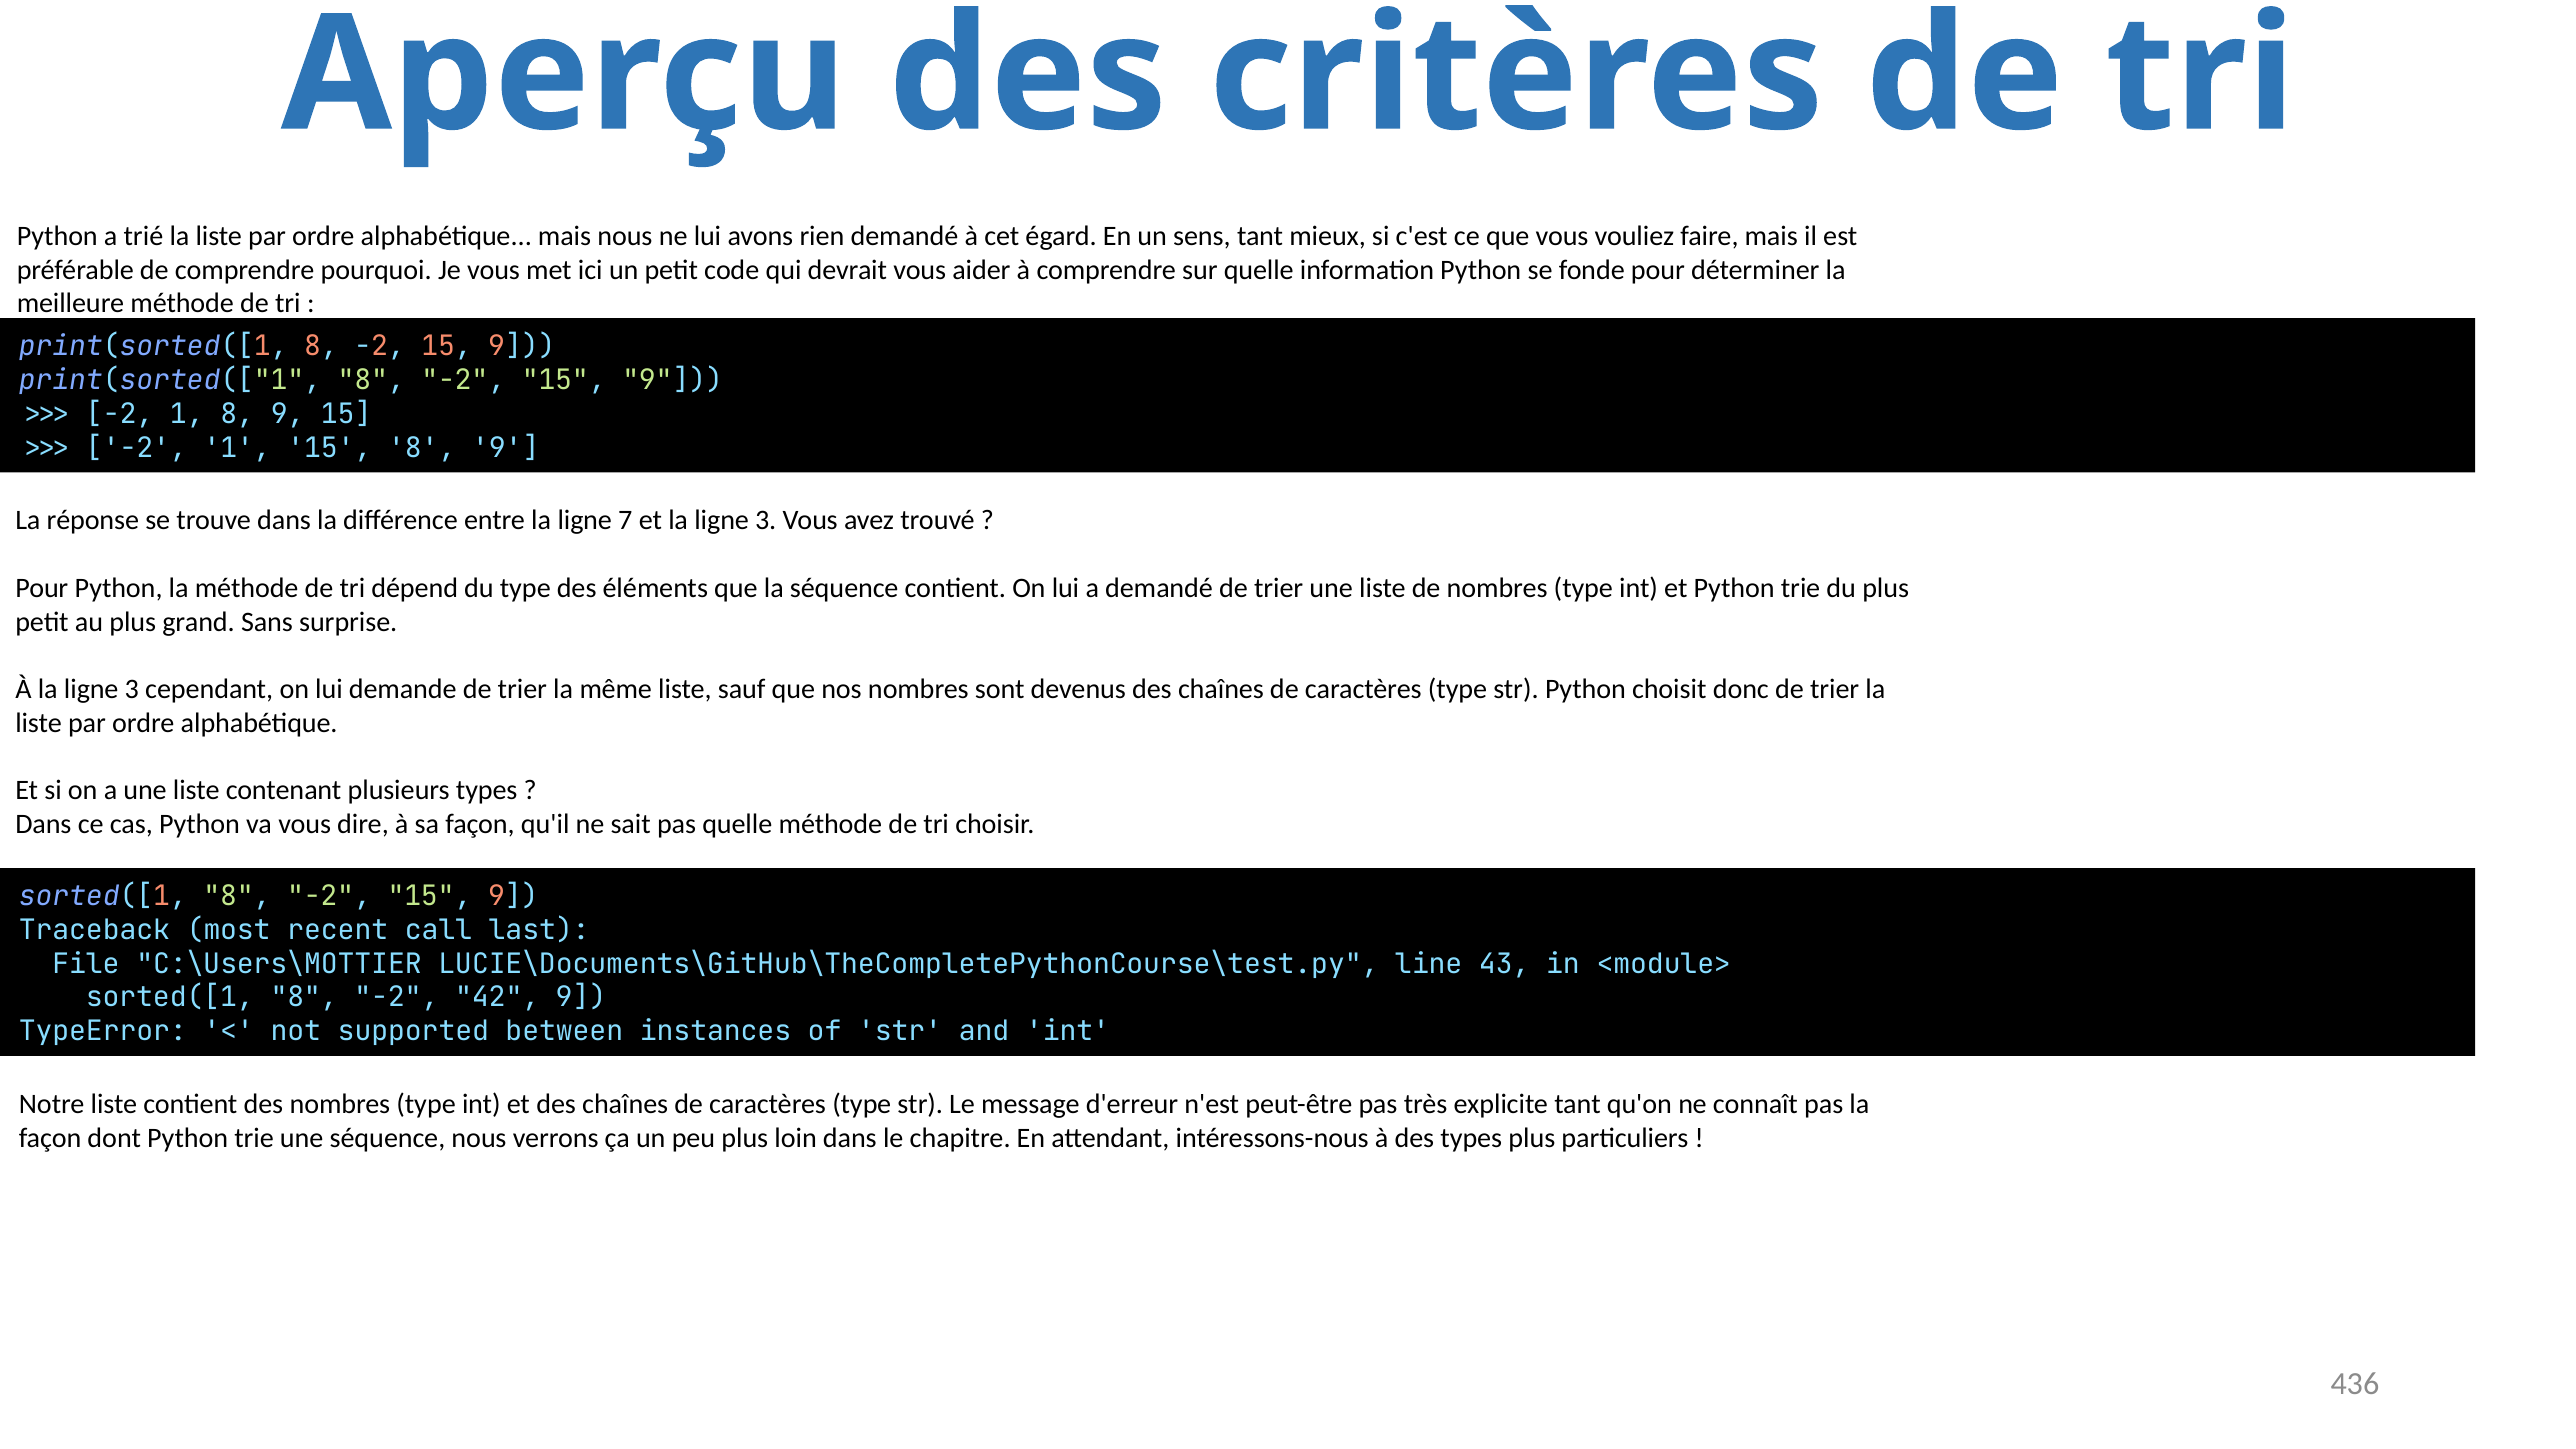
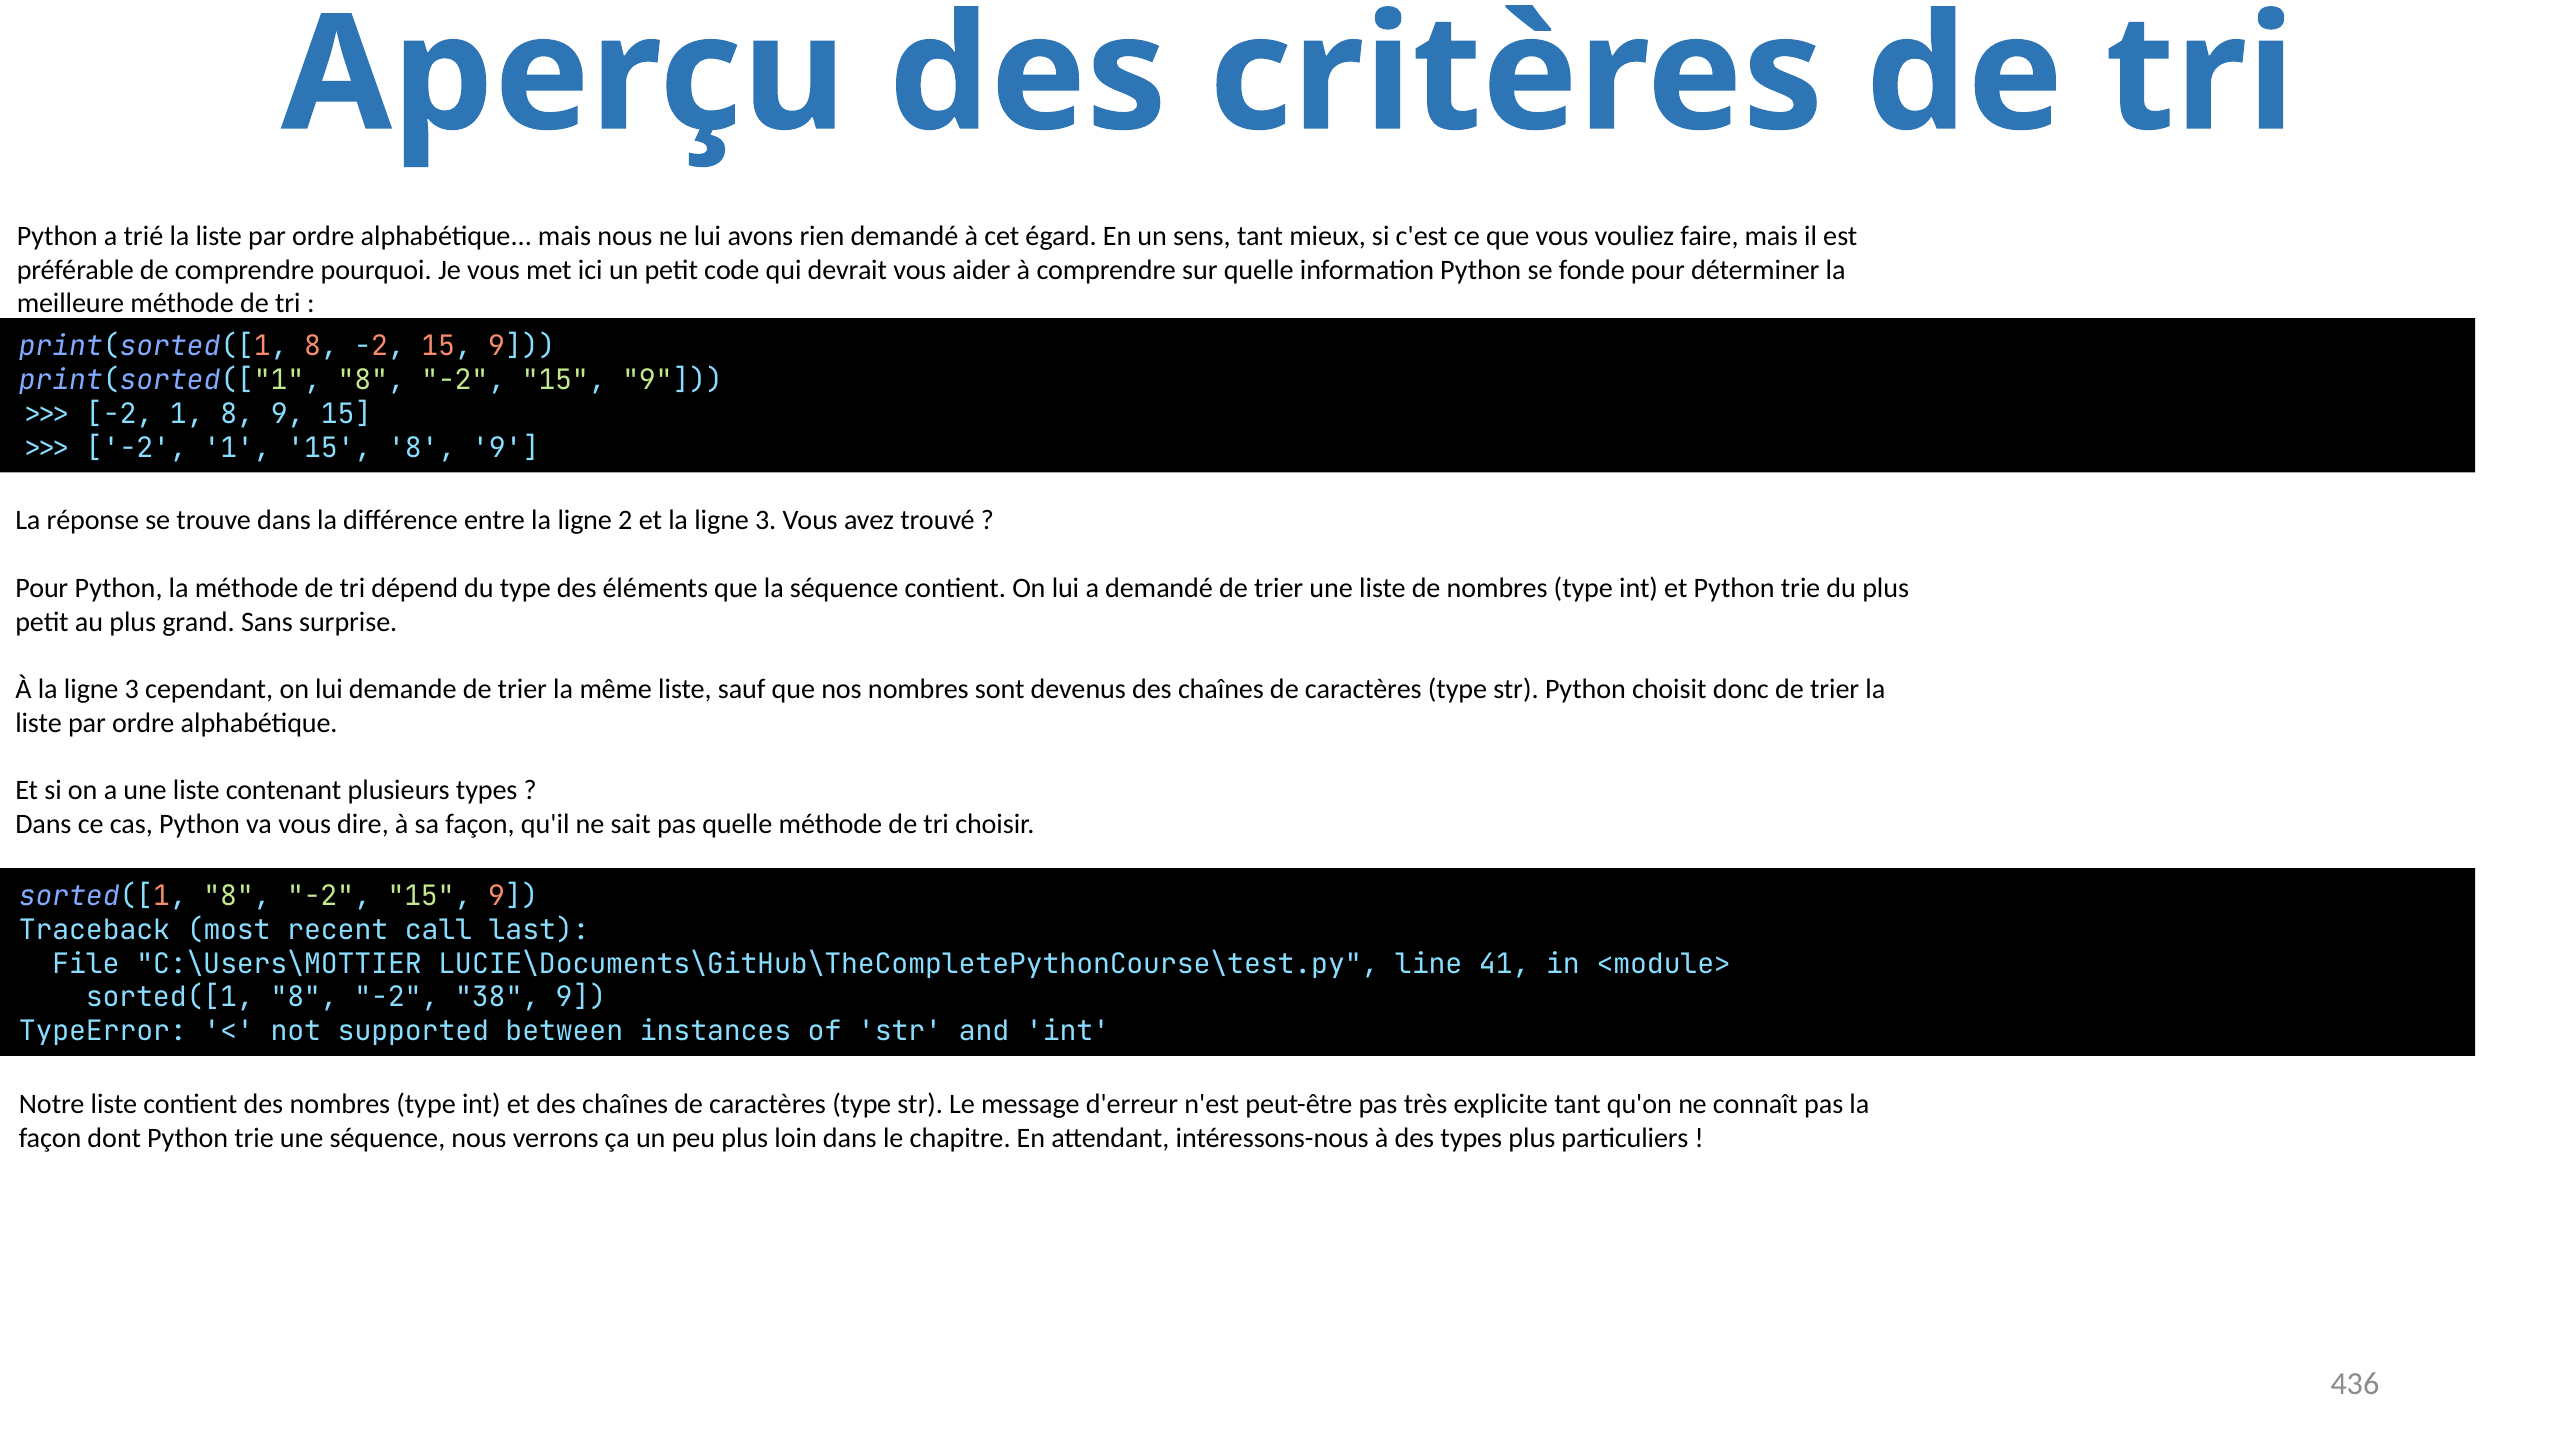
7: 7 -> 2 (625, 520)
43: 43 -> 41 (1504, 964)
42: 42 -> 38 (497, 998)
